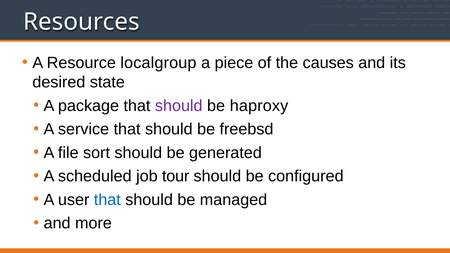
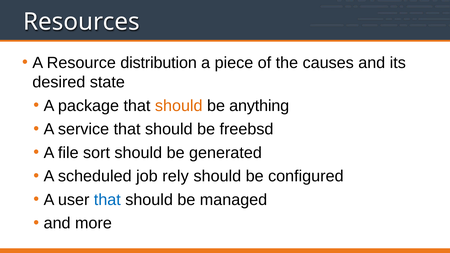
localgroup: localgroup -> distribution (159, 63)
should colour: purple -> orange (179, 106)
haproxy: haproxy -> anything (259, 106)
tour: tour -> rely (176, 176)
